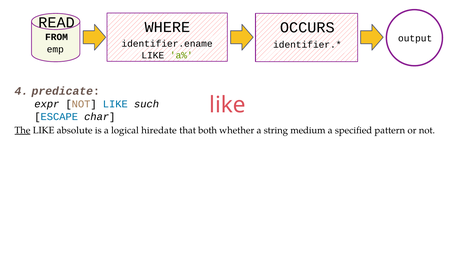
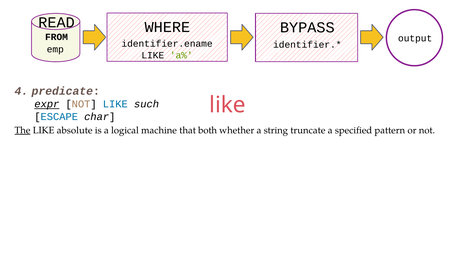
OCCURS: OCCURS -> BYPASS (307, 28)
expr underline: none -> present (47, 104)
hiredate: hiredate -> machine (159, 130)
medium: medium -> truncate (308, 130)
